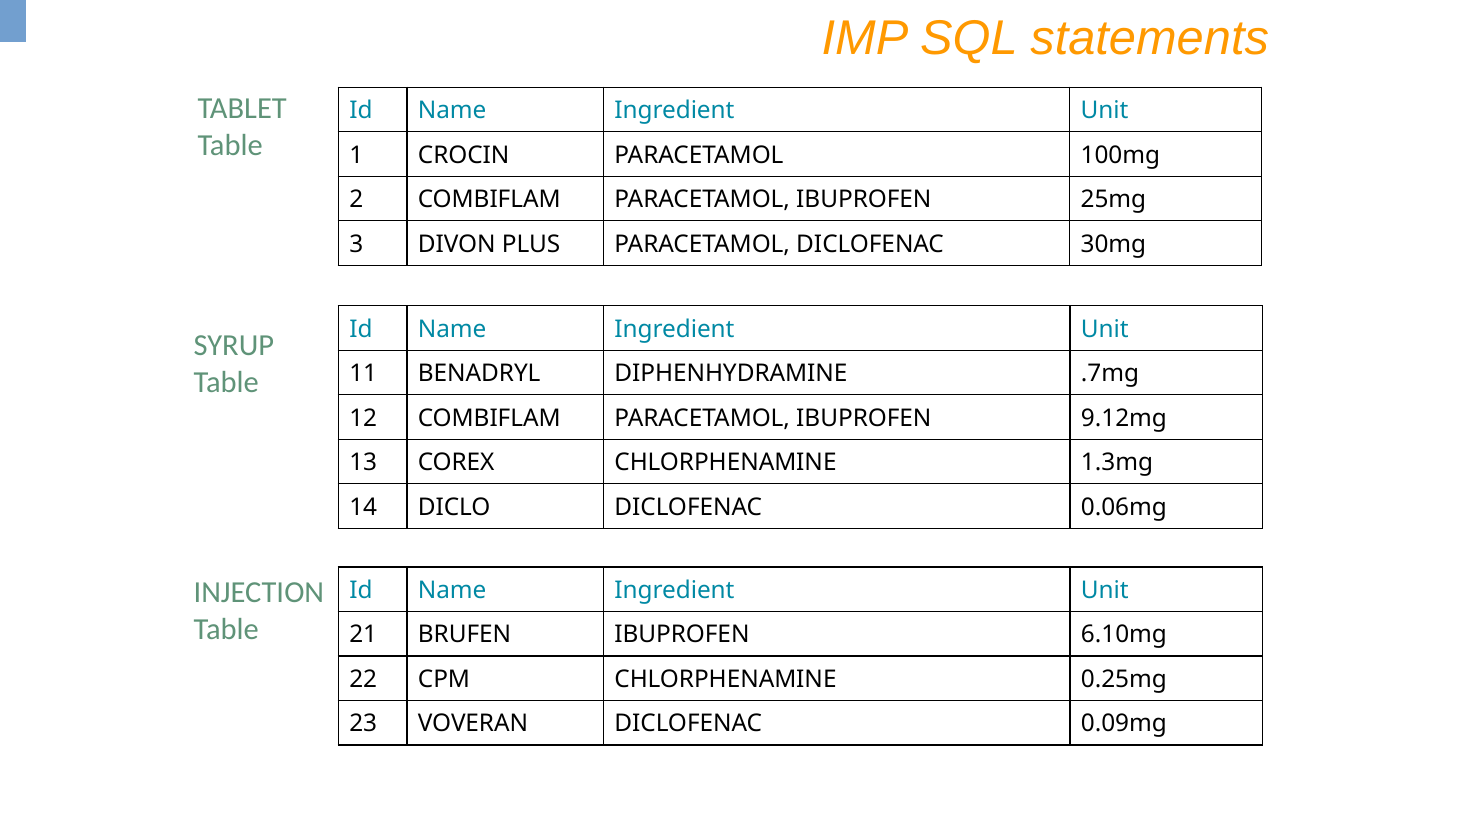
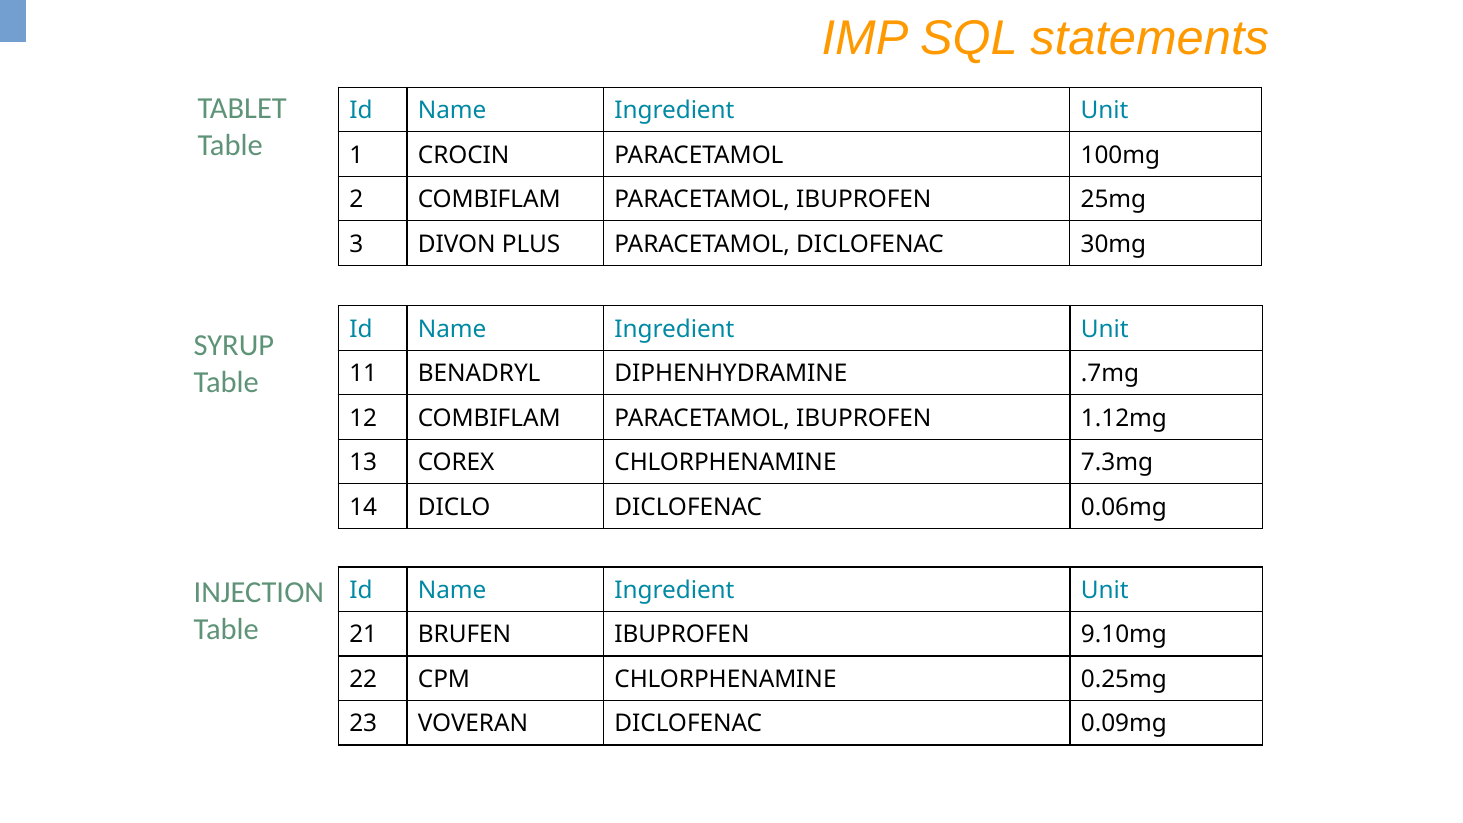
9.12mg: 9.12mg -> 1.12mg (1124, 418)
1.3mg: 1.3mg -> 7.3mg (1117, 463)
6.10mg: 6.10mg -> 9.10mg (1124, 635)
